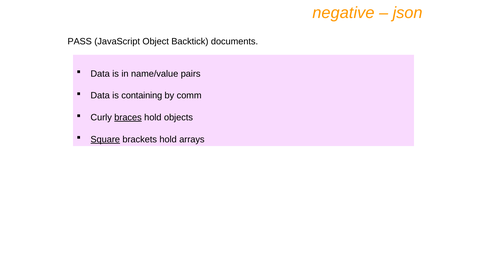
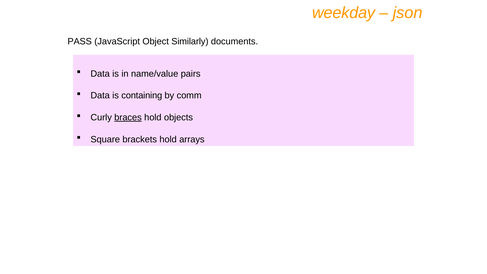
negative: negative -> weekday (344, 13)
Backtick: Backtick -> Similarly (190, 41)
Square underline: present -> none (105, 139)
